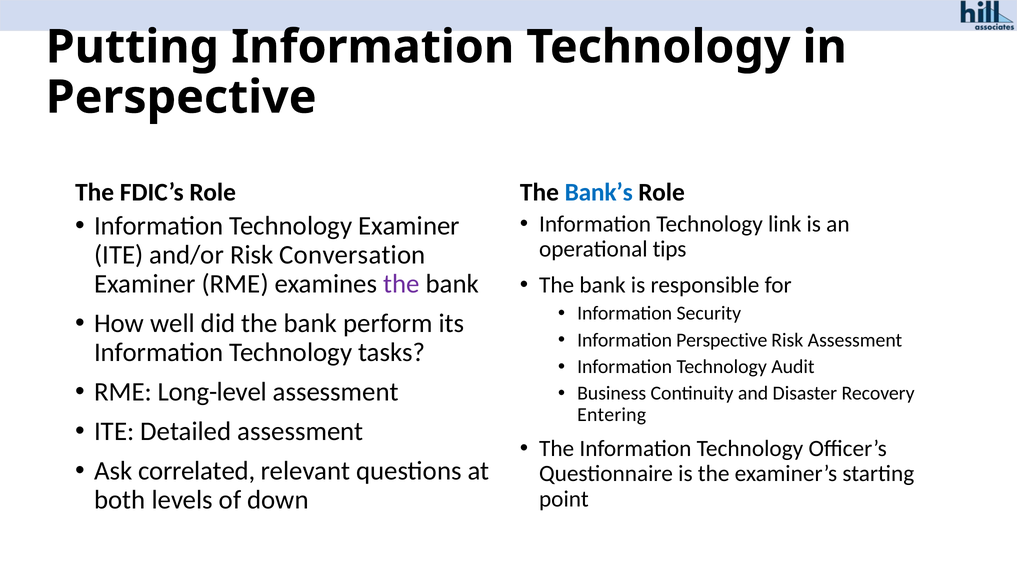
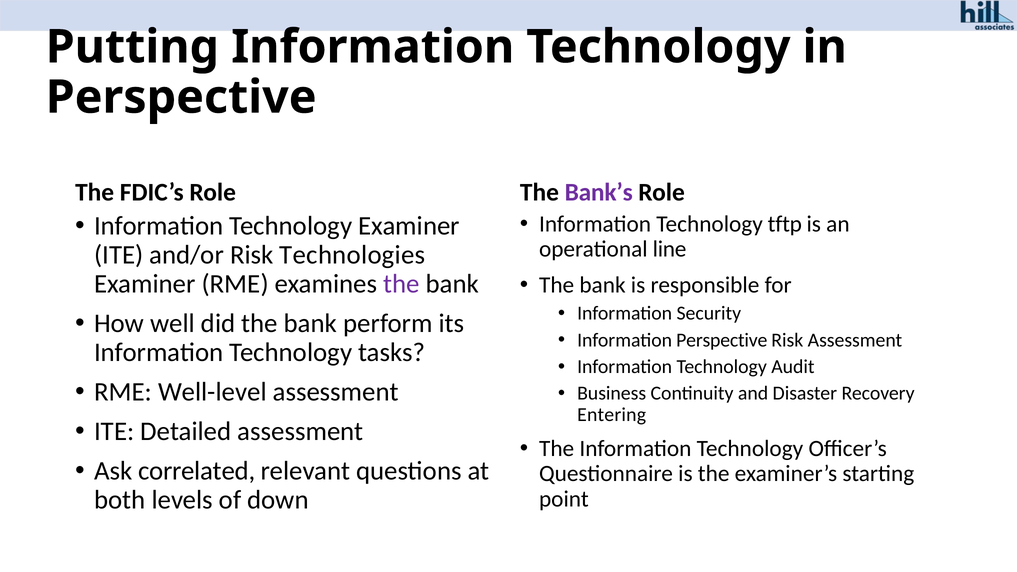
Bank’s colour: blue -> purple (599, 193)
link: link -> tftp (785, 224)
tips: tips -> line (670, 249)
Conversation: Conversation -> Technologies (352, 255)
Long-level: Long-level -> Well-level (212, 392)
